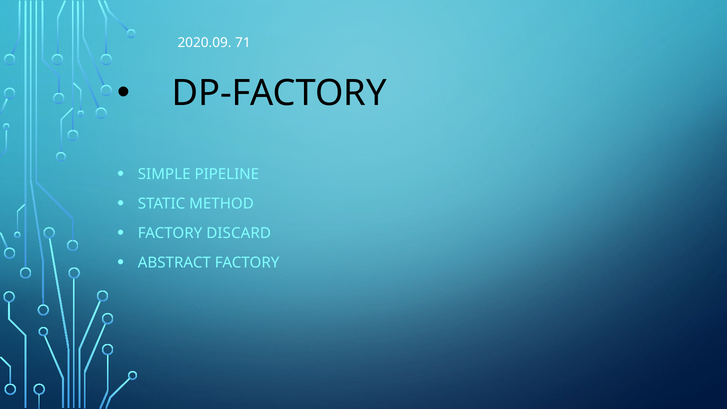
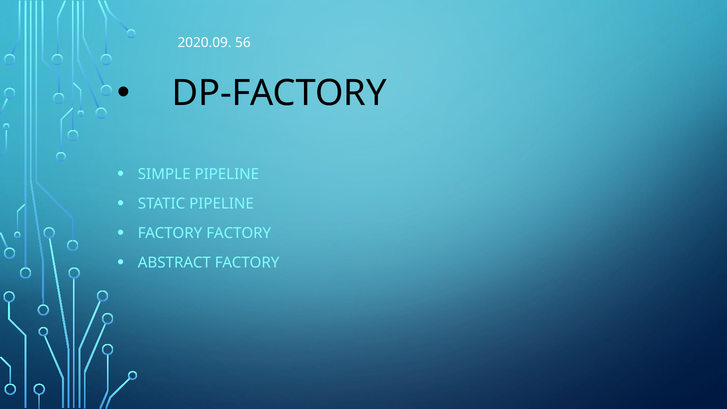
71: 71 -> 56 (243, 43)
STATIC METHOD: METHOD -> PIPELINE (222, 204)
FACTORY DISCARD: DISCARD -> FACTORY (239, 233)
